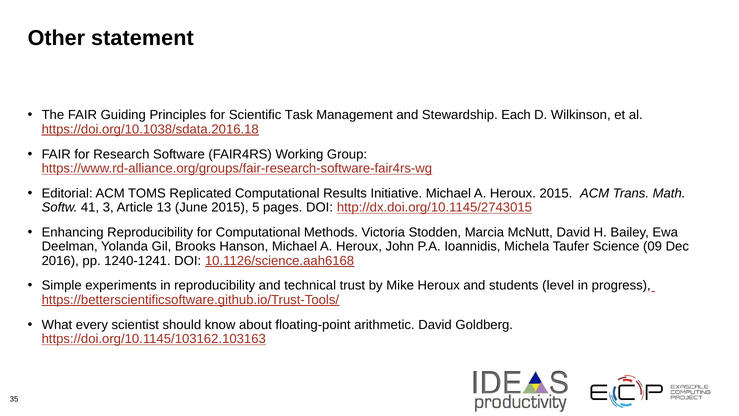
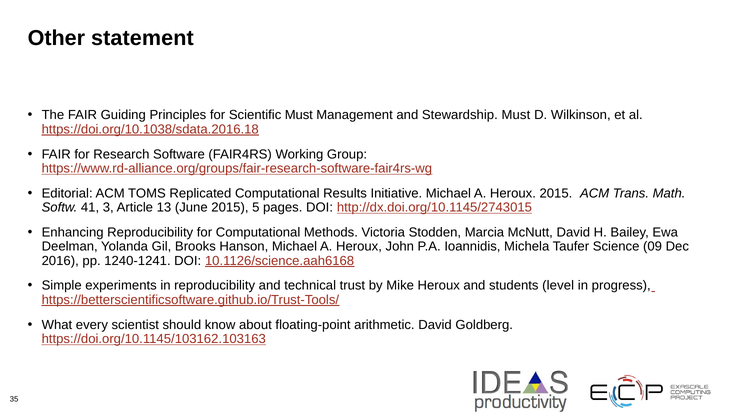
Scientific Task: Task -> Must (299, 115)
Stewardship Each: Each -> Must (516, 115)
